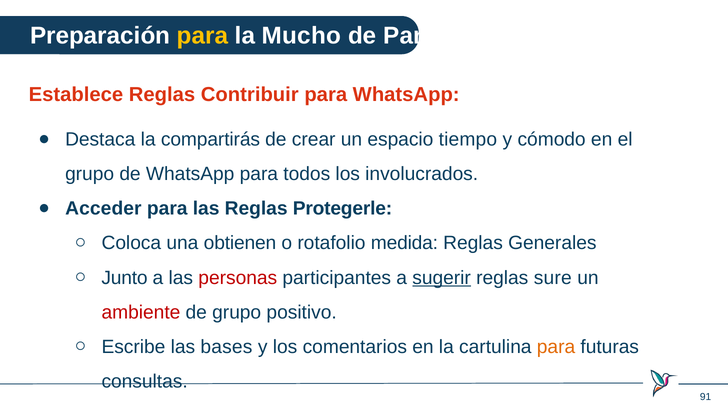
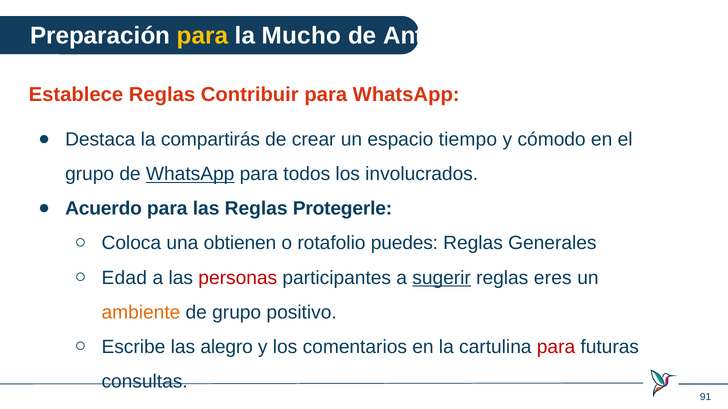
de Para: Para -> Ante (410, 36)
WhatsApp underline: none -> present (190, 174)
Acceder: Acceder -> Acuerdo (104, 209)
medida: medida -> puedes (404, 243)
Junto: Junto -> Edad (124, 278)
sure: sure -> eres (553, 278)
ambiente colour: red -> orange (141, 313)
bases: bases -> alegro (227, 347)
para colour: orange -> red (556, 347)
